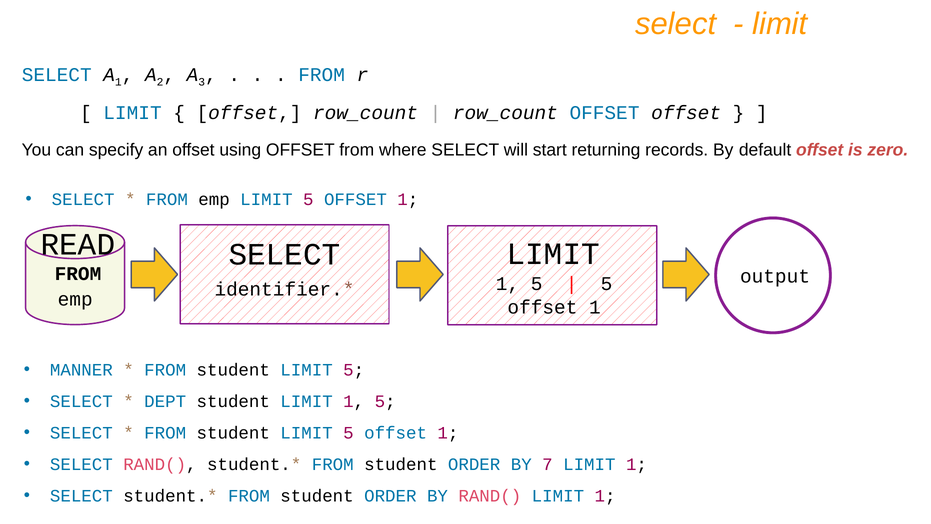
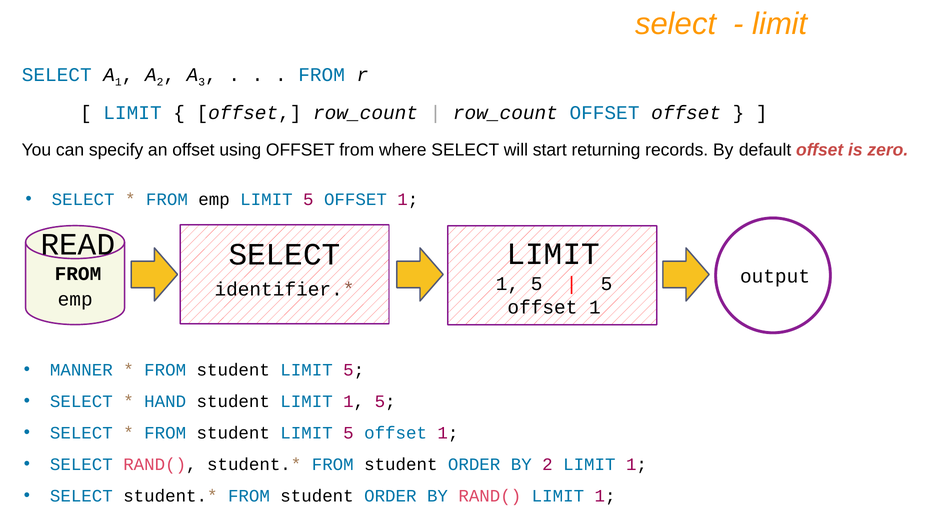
DEPT: DEPT -> HAND (165, 401)
BY 7: 7 -> 2 (547, 464)
